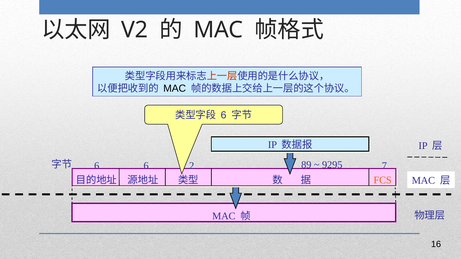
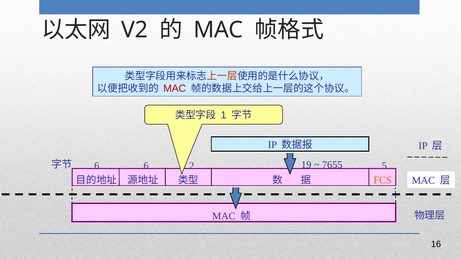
MAC colour: black -> red (175, 89)
6: 6 -> 1 (224, 115)
89: 89 -> 19 (306, 165)
9295: 9295 -> 7655 (332, 165)
7: 7 -> 5 (384, 166)
